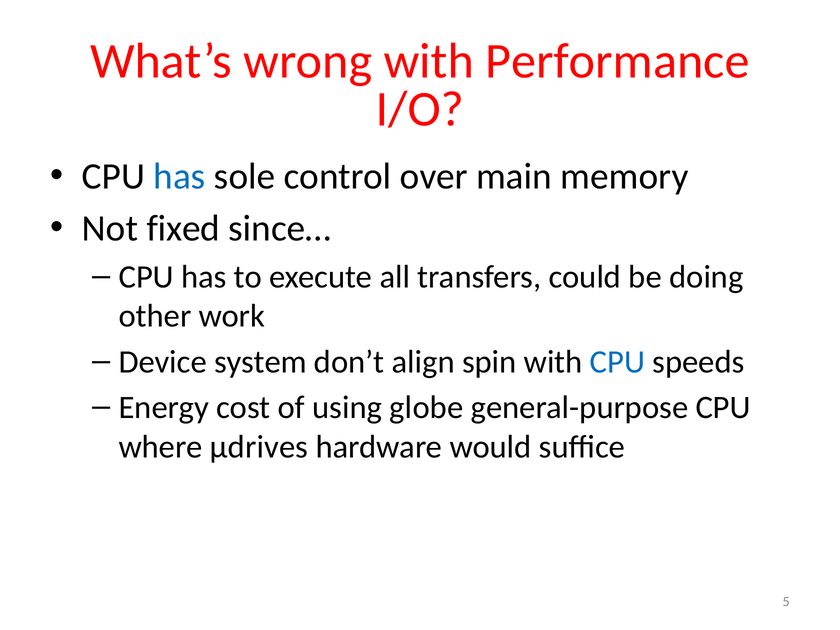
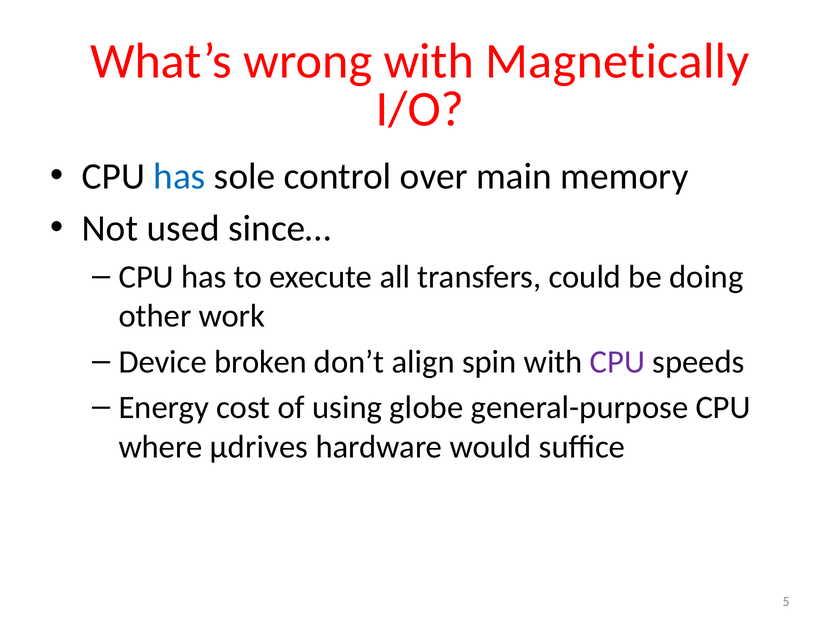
Performance: Performance -> Magnetically (617, 61)
fixed: fixed -> used (183, 229)
system: system -> broken (261, 362)
CPU colour: blue -> purple (617, 362)
